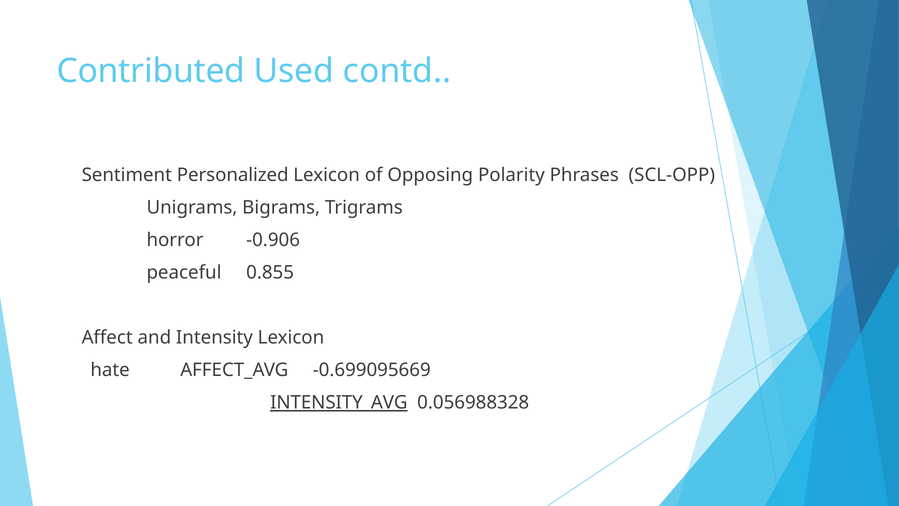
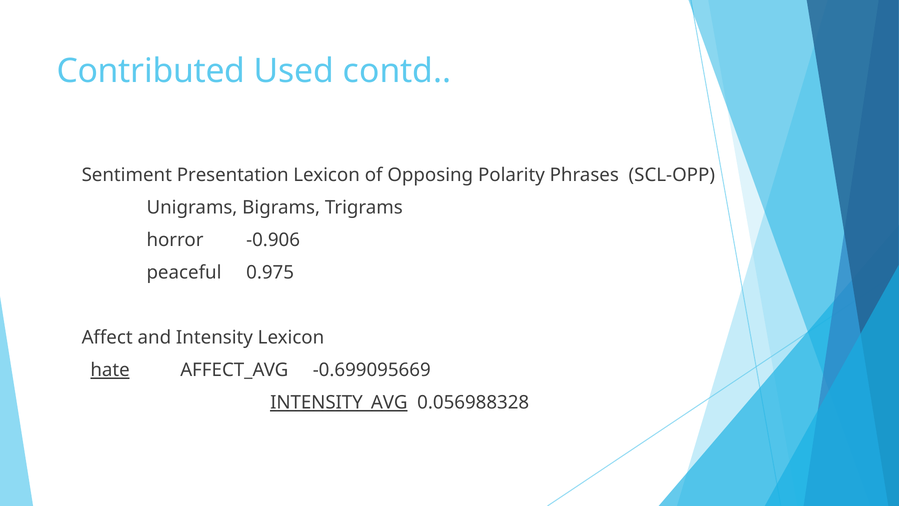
Personalized: Personalized -> Presentation (233, 175)
0.855: 0.855 -> 0.975 (270, 273)
hate underline: none -> present (110, 370)
